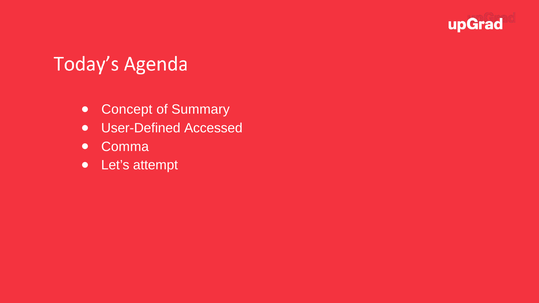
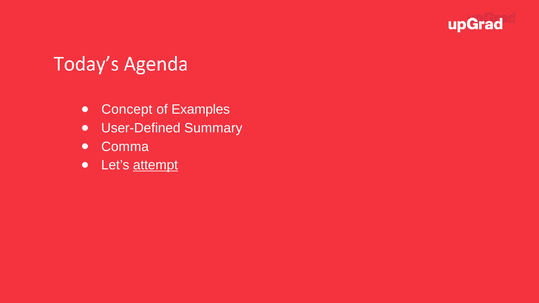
Summary: Summary -> Examples (201, 110)
Accessed: Accessed -> Summary (213, 128)
attempt underline: none -> present (155, 165)
